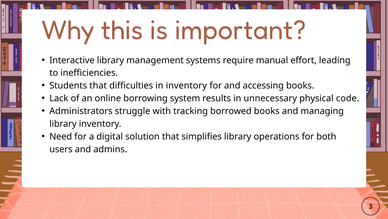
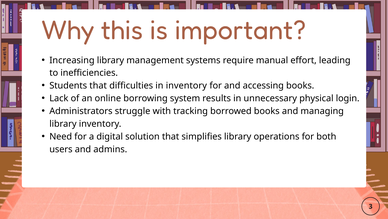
Interactive: Interactive -> Increasing (72, 60)
code: code -> login (348, 98)
